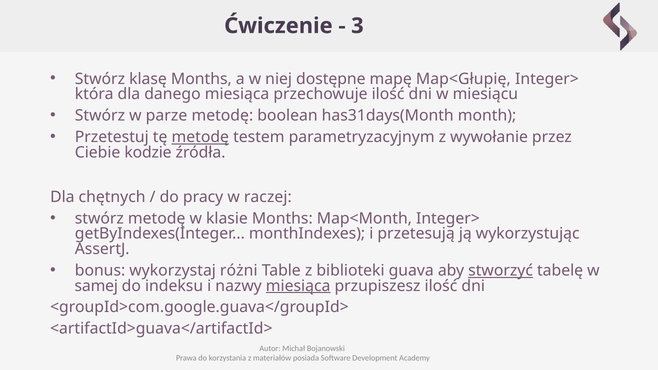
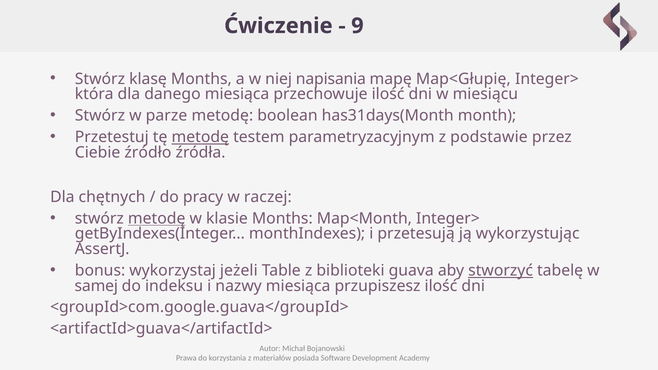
3: 3 -> 9 (357, 26)
dostępne: dostępne -> napisania (331, 79)
wywołanie: wywołanie -> podstawie (489, 137)
kodzie: kodzie -> źródło (148, 152)
metodę underline: none -> present (157, 219)
różni: różni -> jeżeli (239, 271)
miesiąca underline: present -> none (298, 286)
